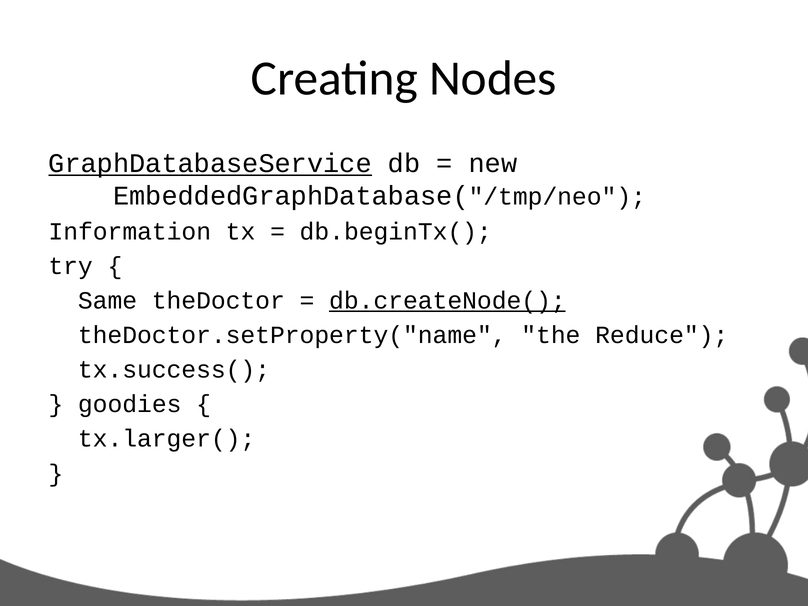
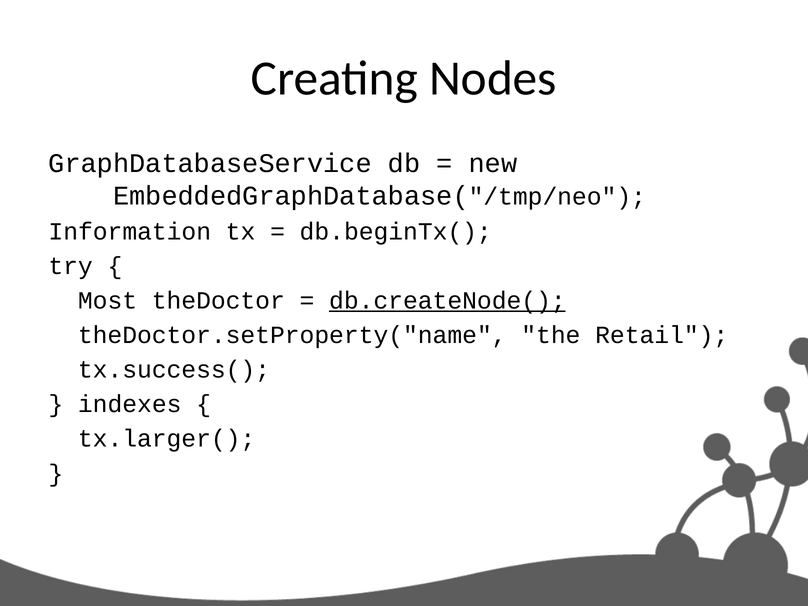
GraphDatabaseService underline: present -> none (210, 163)
Same: Same -> Most (108, 301)
Reduce: Reduce -> Retail (662, 335)
goodies: goodies -> indexes (130, 404)
